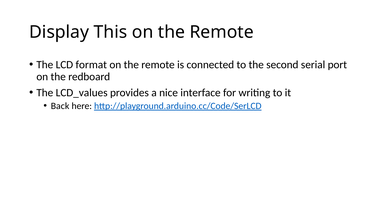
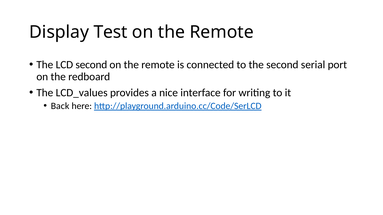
This: This -> Test (111, 32)
LCD format: format -> second (91, 65)
